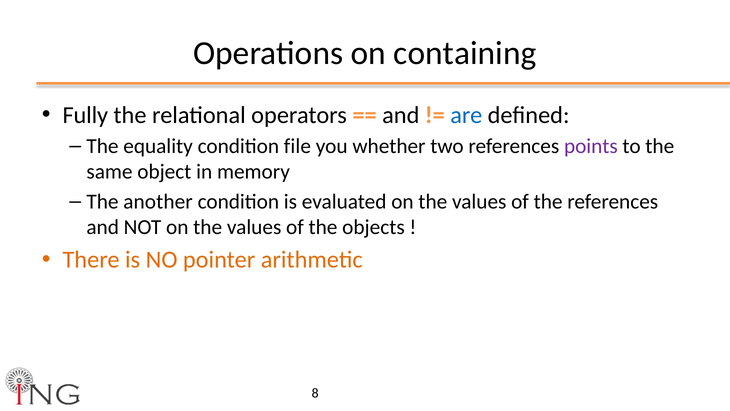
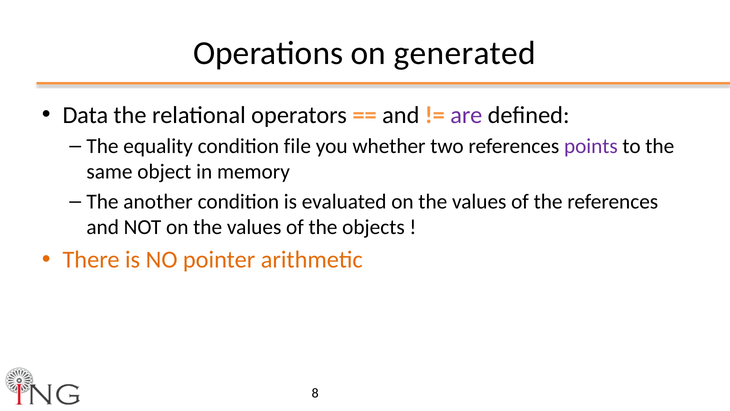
containing: containing -> generated (465, 53)
Fully: Fully -> Data (85, 115)
are colour: blue -> purple (466, 115)
